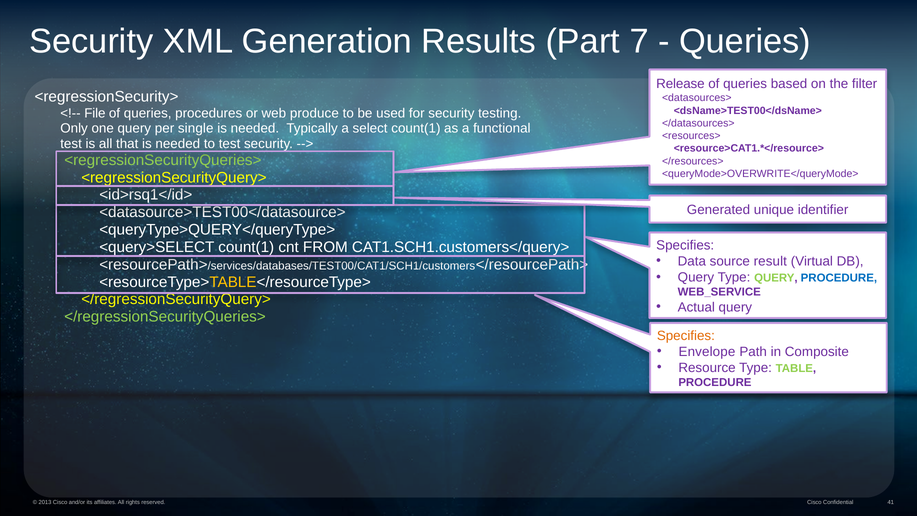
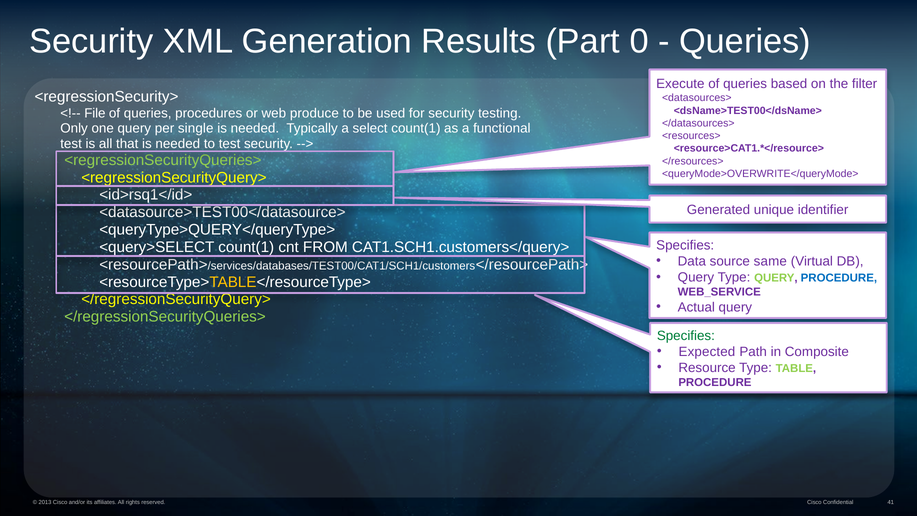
7: 7 -> 0 (639, 42)
Release: Release -> Execute (680, 84)
result: result -> same (770, 261)
Specifies colour: orange -> green (686, 336)
Envelope: Envelope -> Expected (707, 352)
